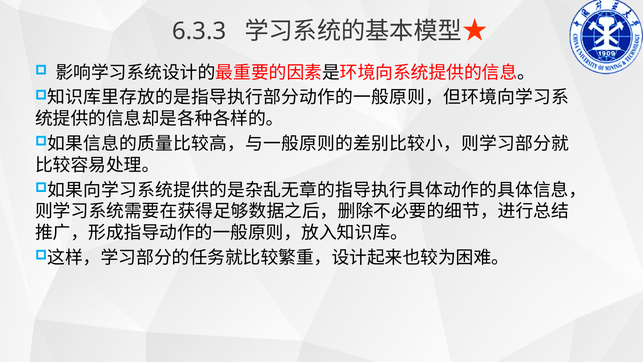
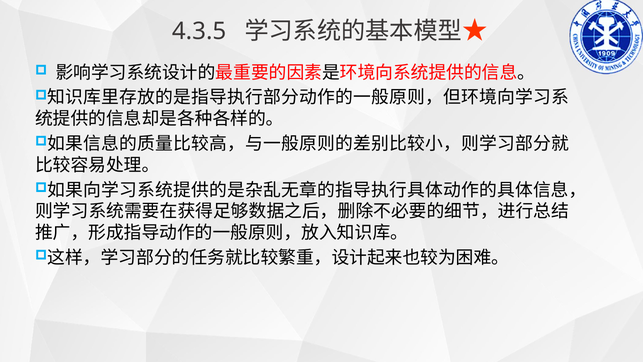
6.3.3: 6.3.3 -> 4.3.5 (199, 31)
